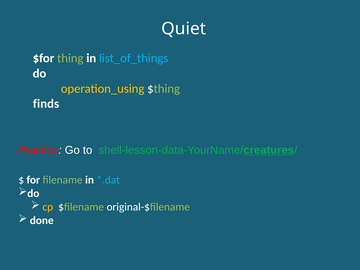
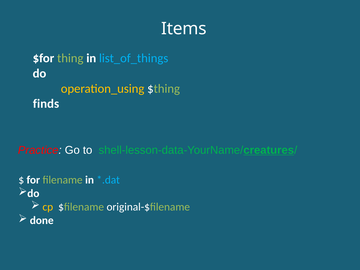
Quiet: Quiet -> Items (184, 29)
